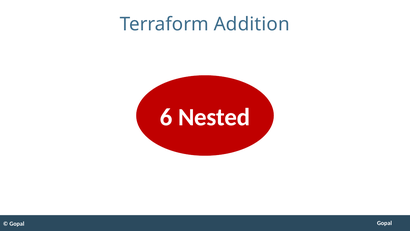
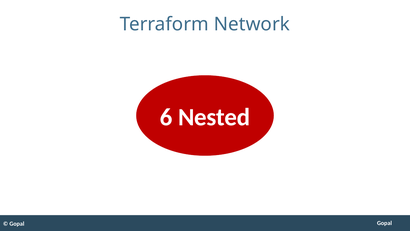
Addition: Addition -> Network (252, 24)
